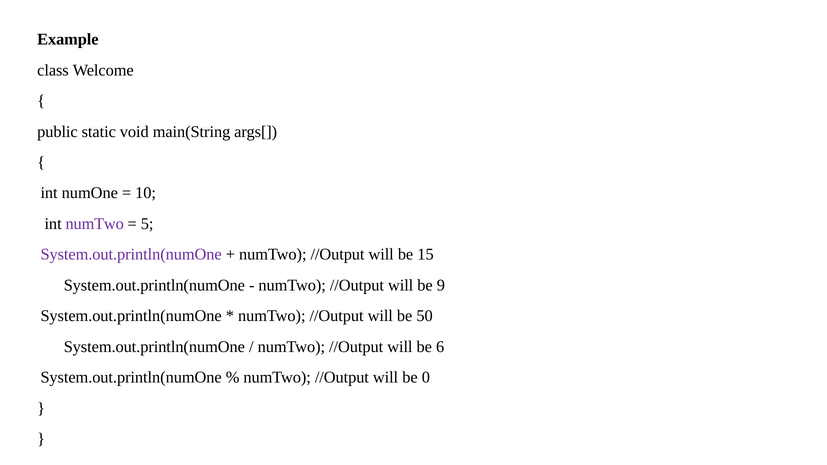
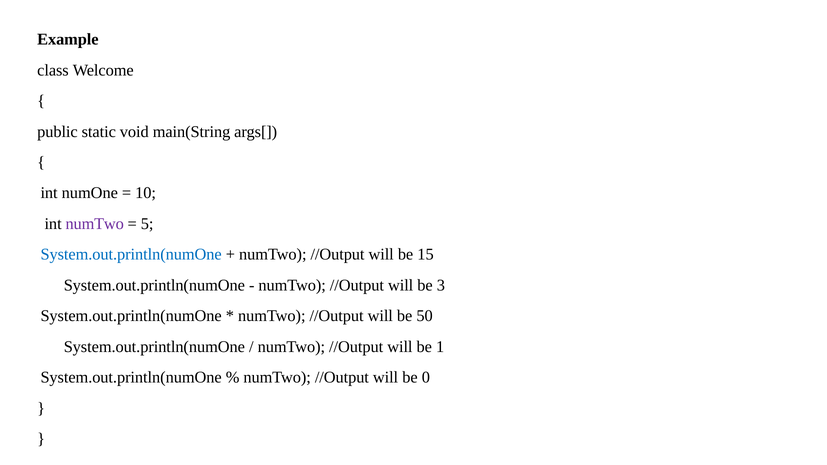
System.out.println(numOne colour: purple -> blue (131, 255)
9: 9 -> 3 (441, 285)
6: 6 -> 1 (440, 347)
